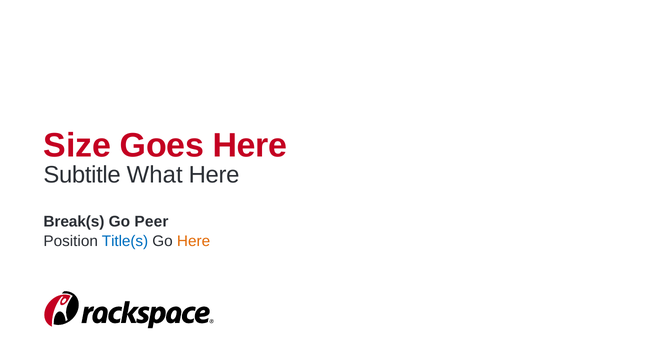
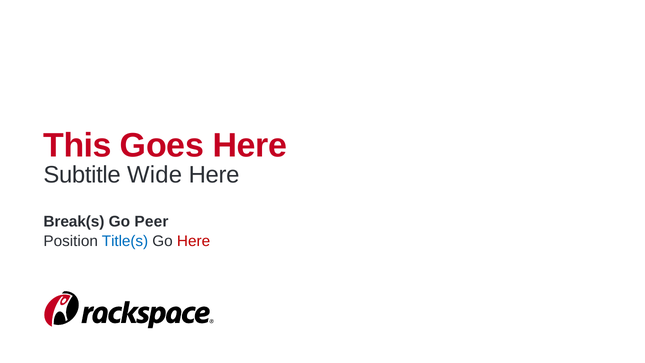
Size: Size -> This (78, 145)
What: What -> Wide (155, 175)
Here colour: orange -> red (194, 241)
